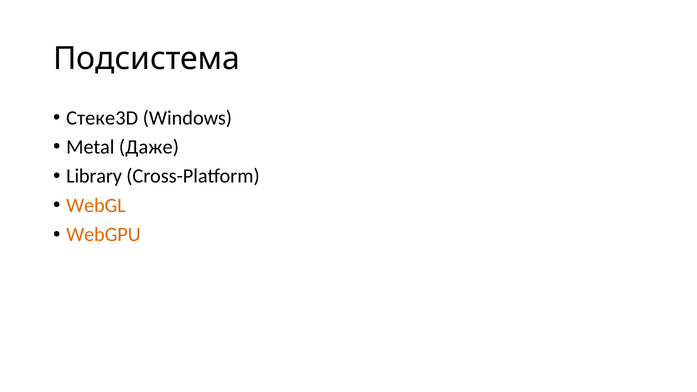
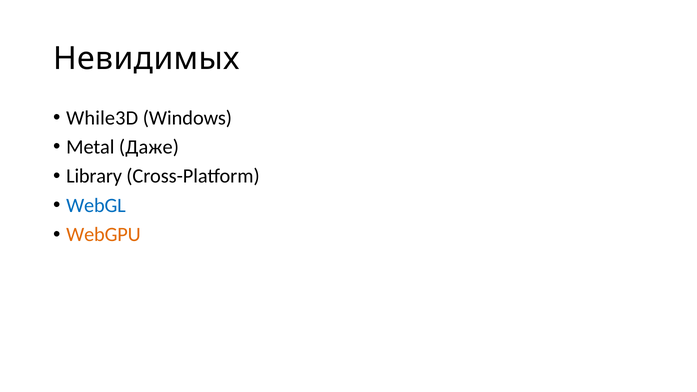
Подсистема: Подсистема -> Невидимых (146, 59)
Стеке3D: Стеке3D -> While3D (102, 118)
WebGL colour: orange -> blue (96, 206)
